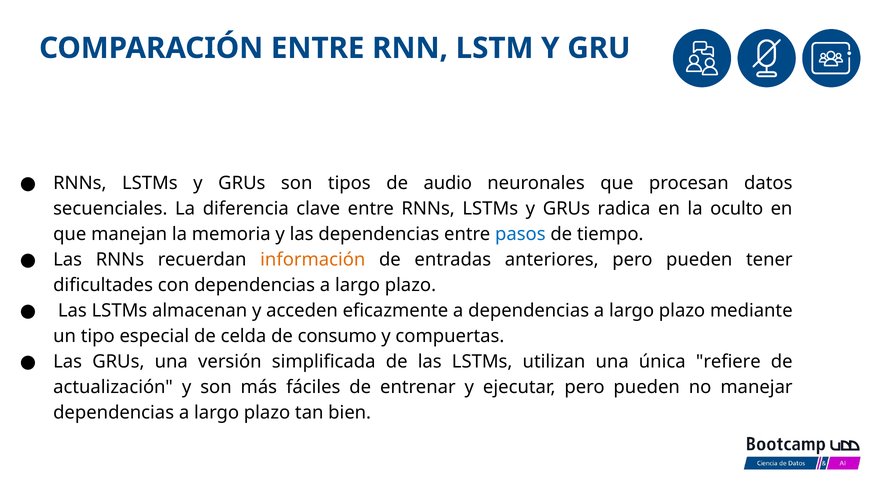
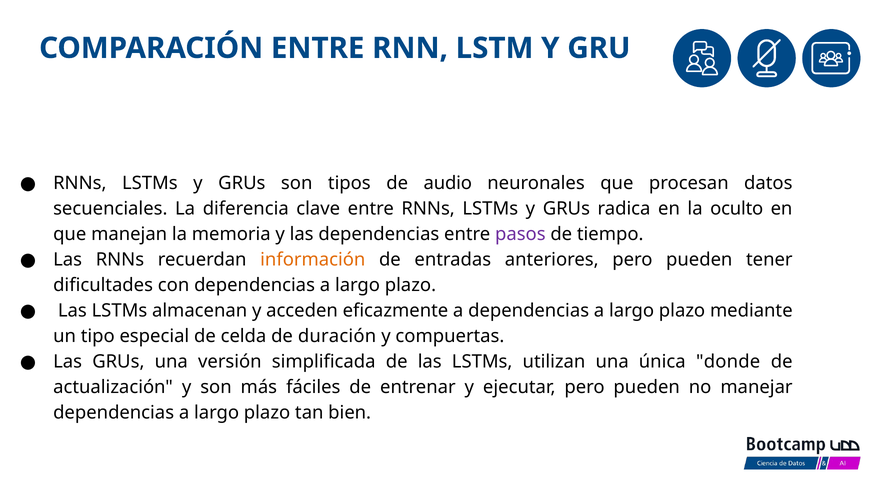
pasos colour: blue -> purple (520, 234)
consumo: consumo -> duración (337, 336)
refiere: refiere -> donde (728, 362)
